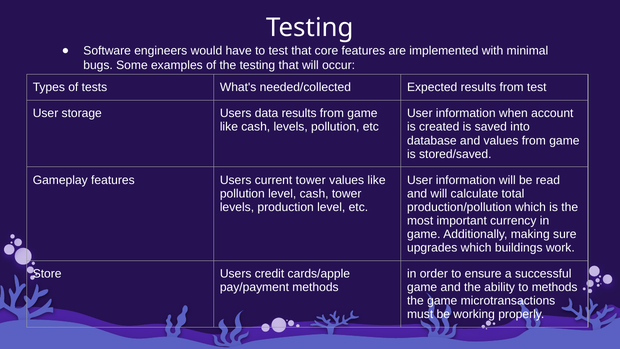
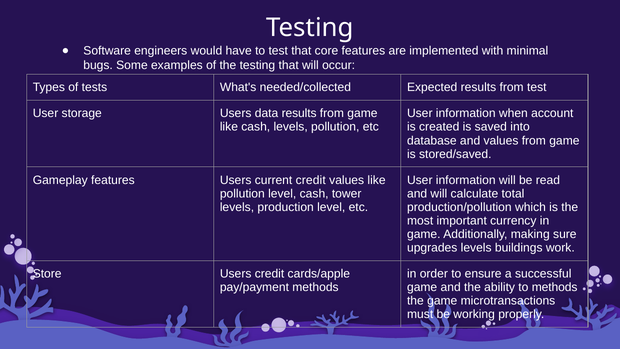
current tower: tower -> credit (311, 180)
upgrades which: which -> levels (476, 248)
